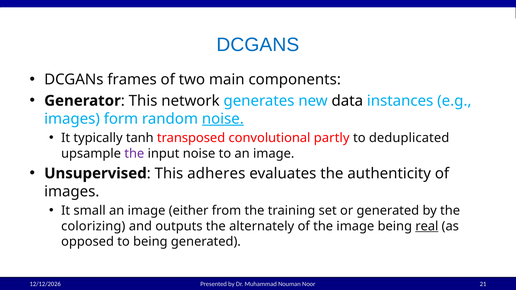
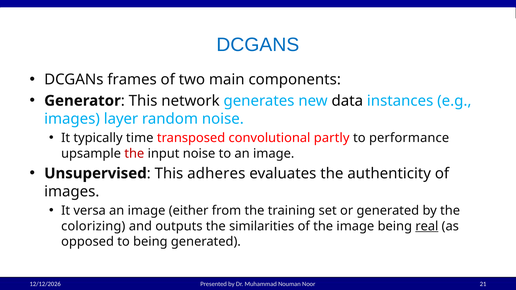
form: form -> layer (121, 119)
noise underline: present -> none (223, 119)
tanh: tanh -> time (140, 138)
deduplicated: deduplicated -> performance (409, 138)
the colour: purple -> red (134, 154)
small: small -> versa (90, 211)
alternately: alternately -> similarities (262, 226)
